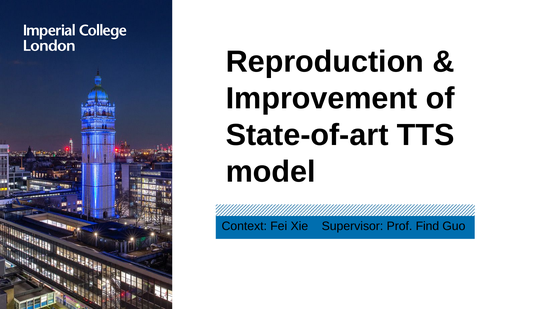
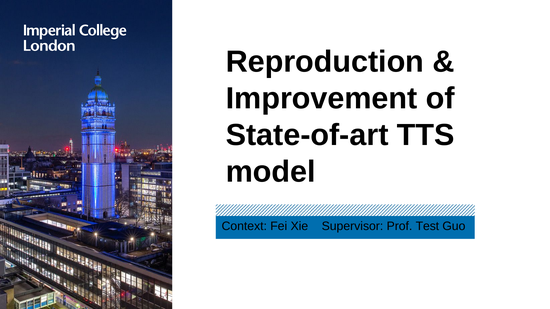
Find: Find -> Test (427, 226)
